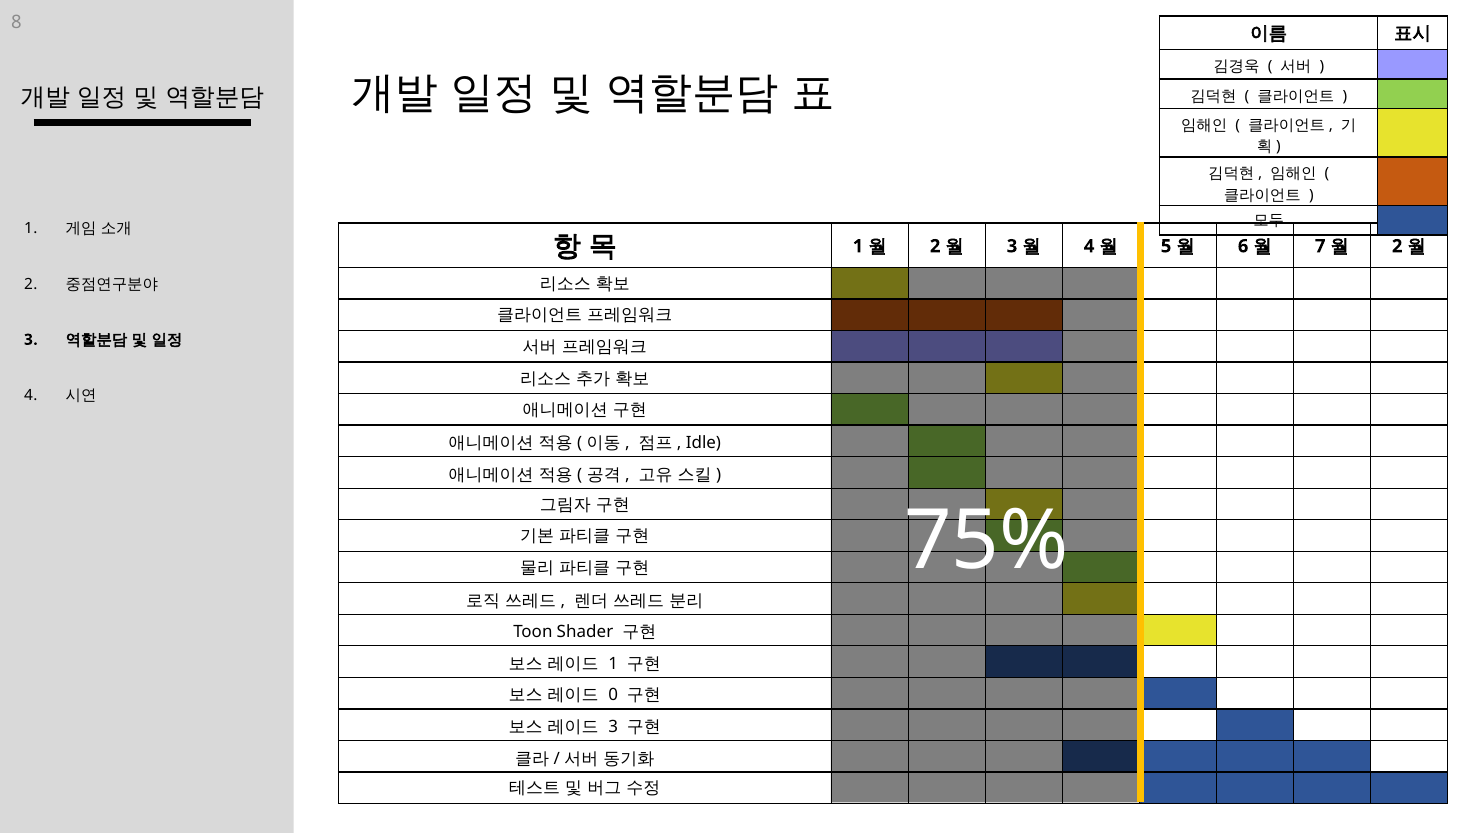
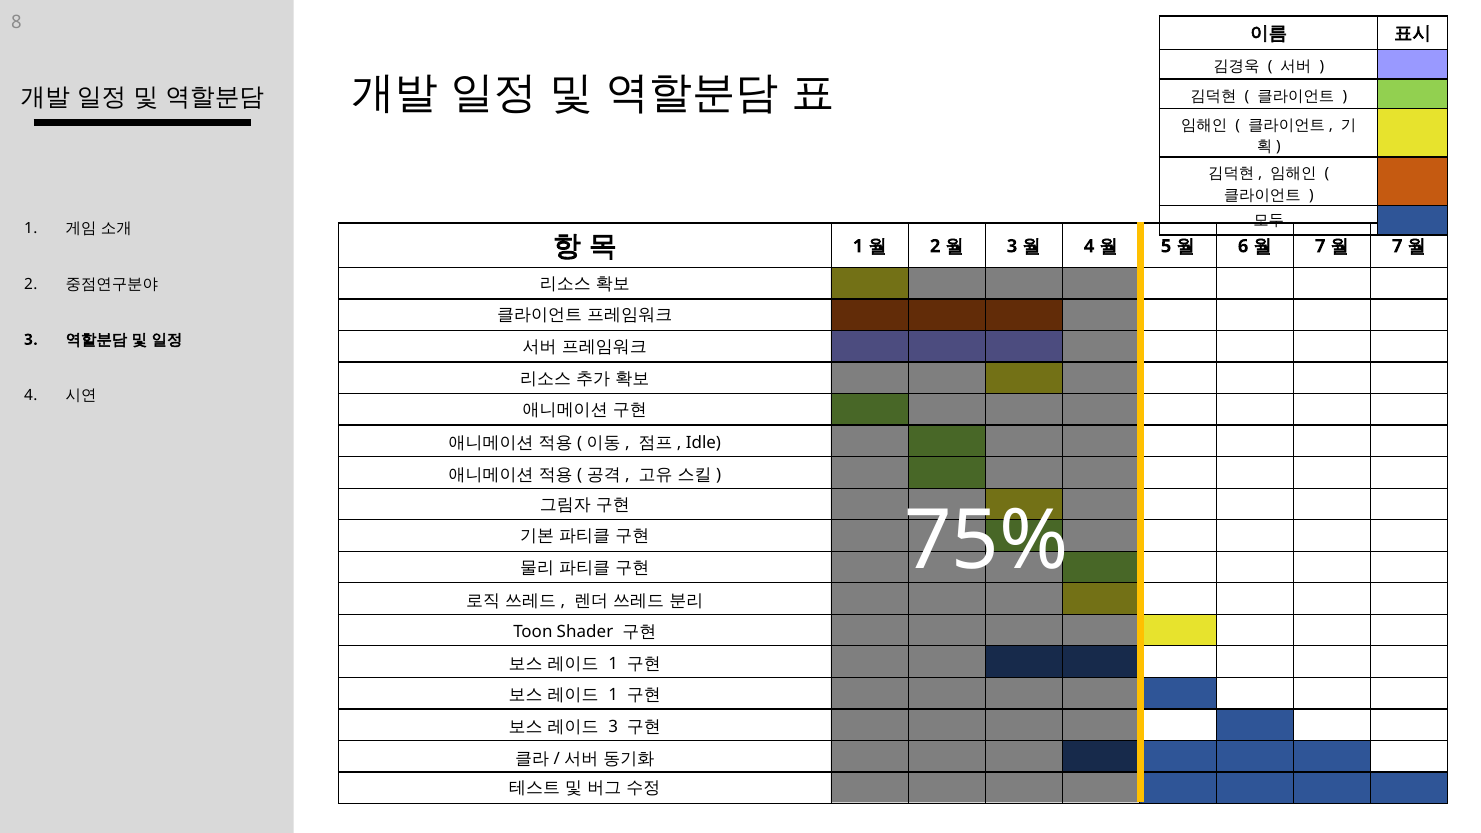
2: 2 -> 7 (1397, 246)
0: 0 -> 1 (613, 695)
